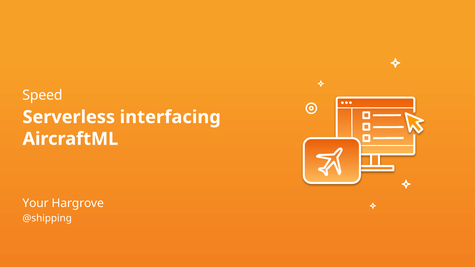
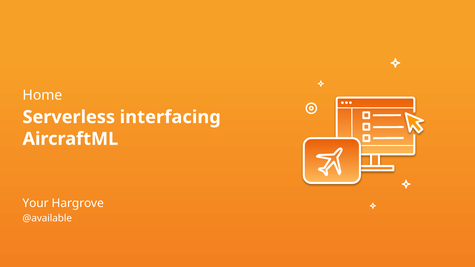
Speed: Speed -> Home (42, 95)
@shipping: @shipping -> @available (47, 218)
